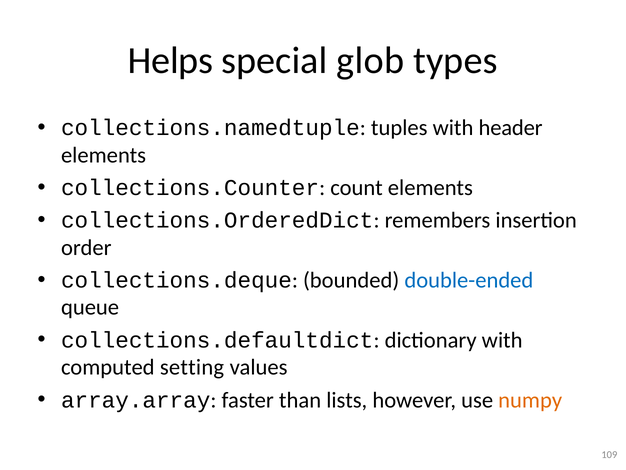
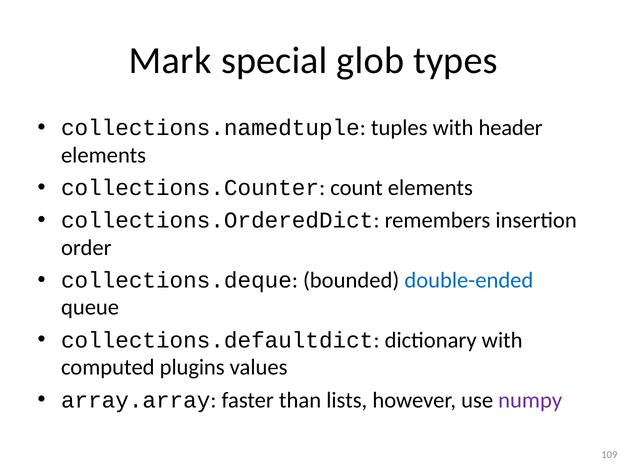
Helps: Helps -> Mark (170, 61)
setting: setting -> plugins (192, 367)
numpy colour: orange -> purple (530, 400)
